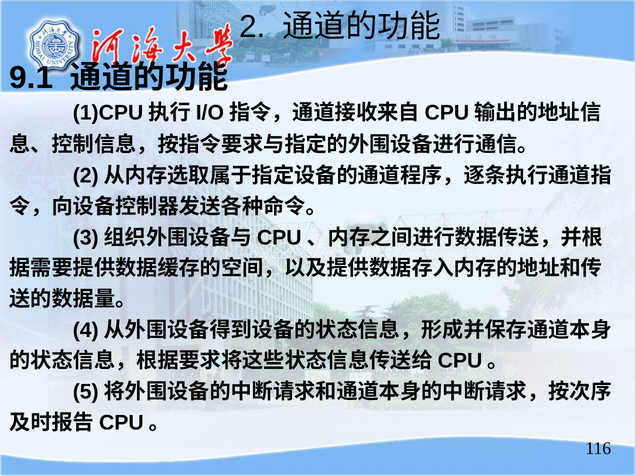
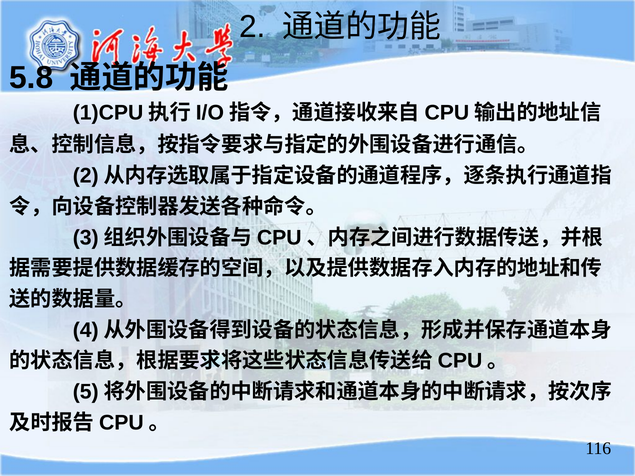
9.1: 9.1 -> 5.8 (31, 78)
